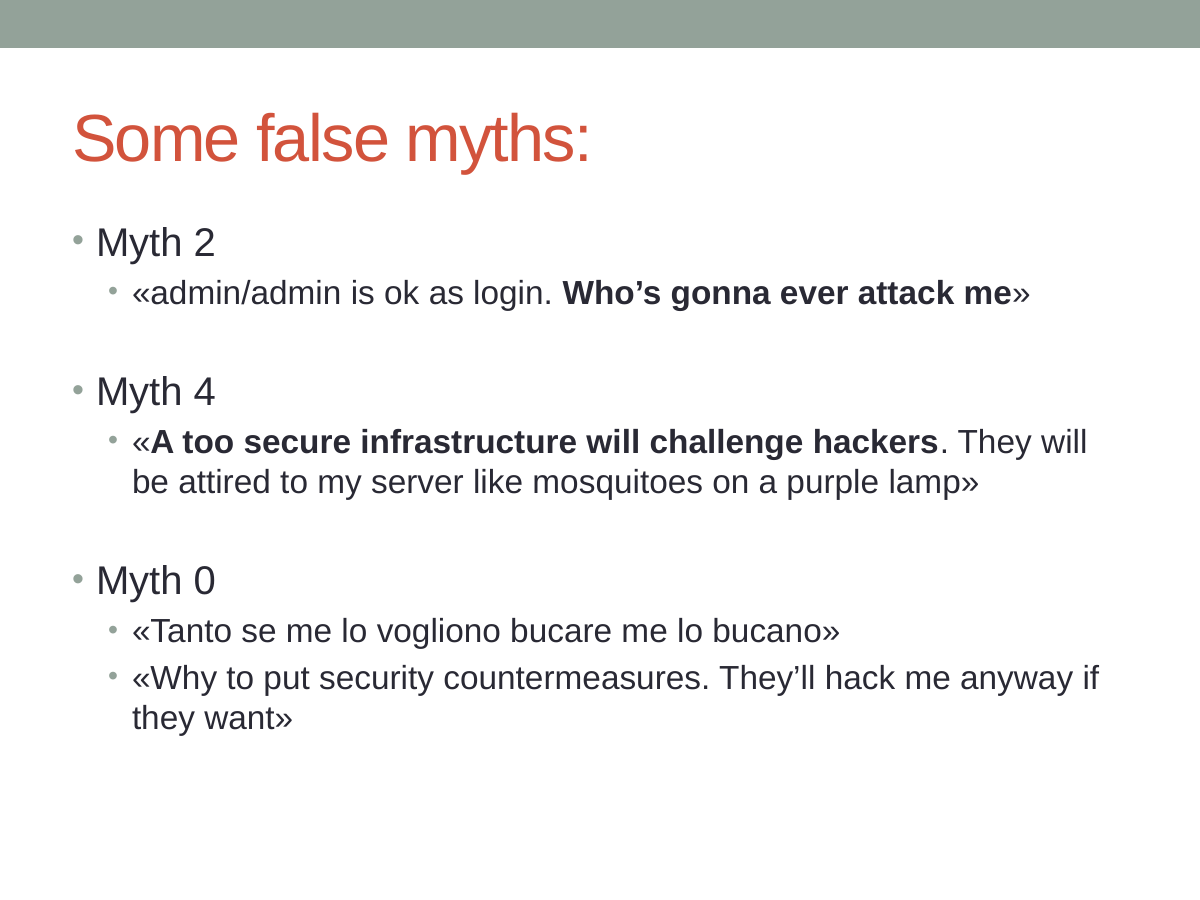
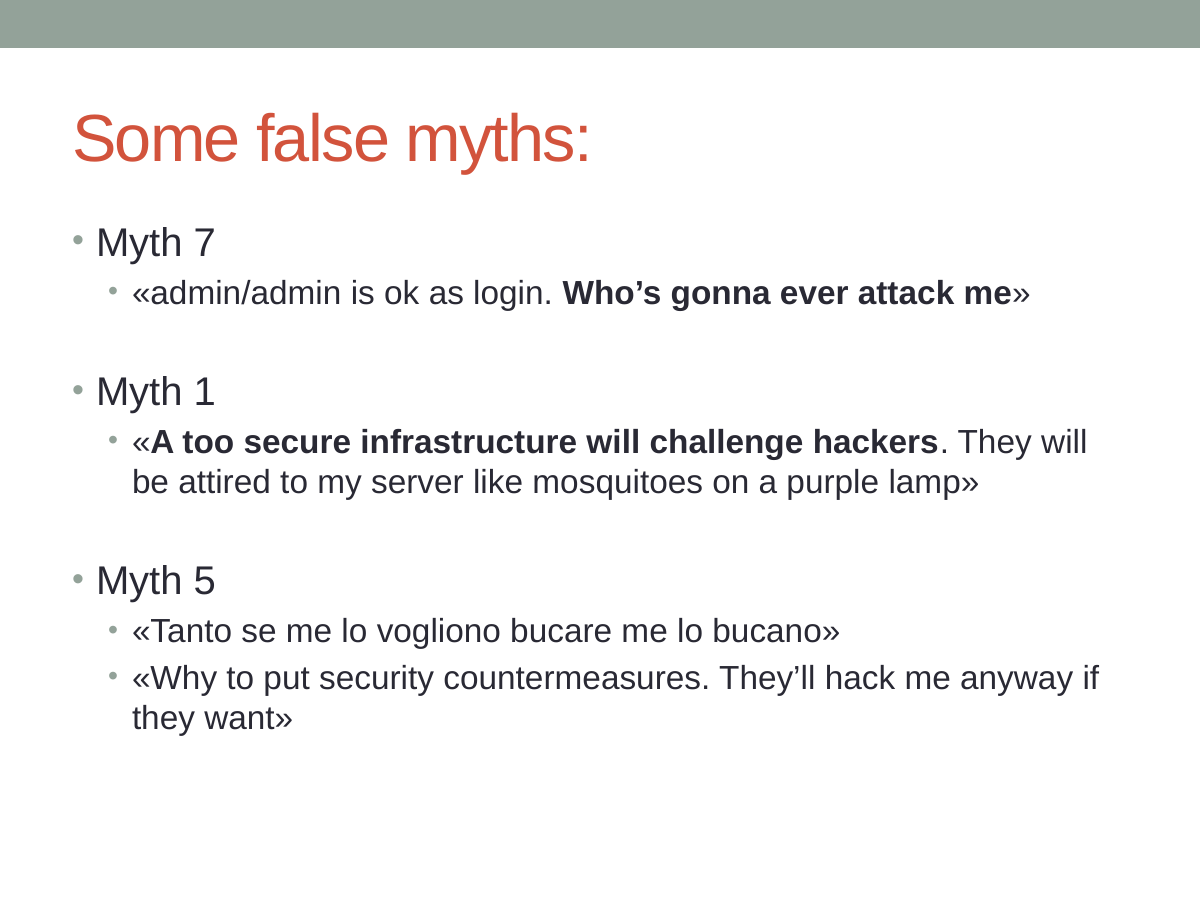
2: 2 -> 7 (205, 243)
4: 4 -> 1 (205, 392)
0: 0 -> 5 (205, 582)
